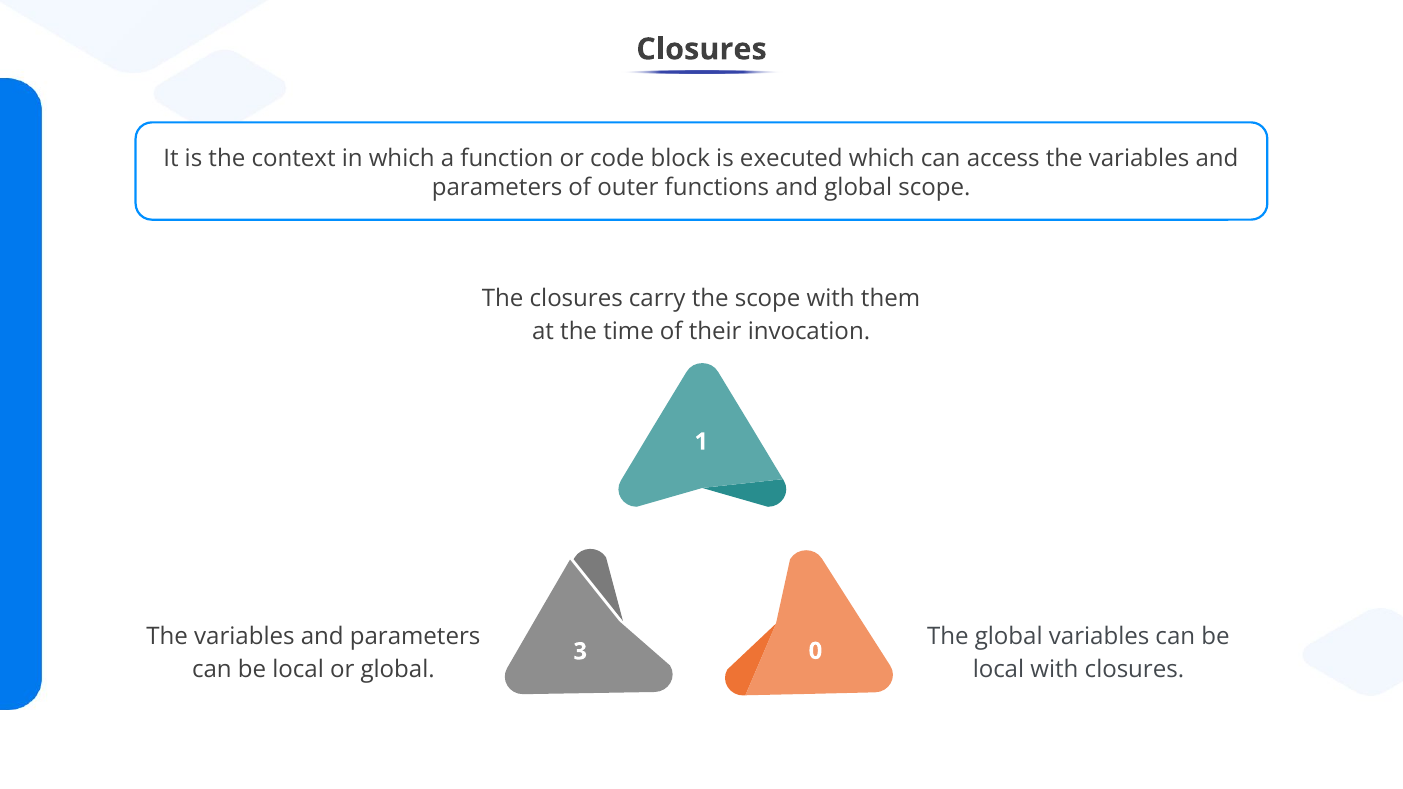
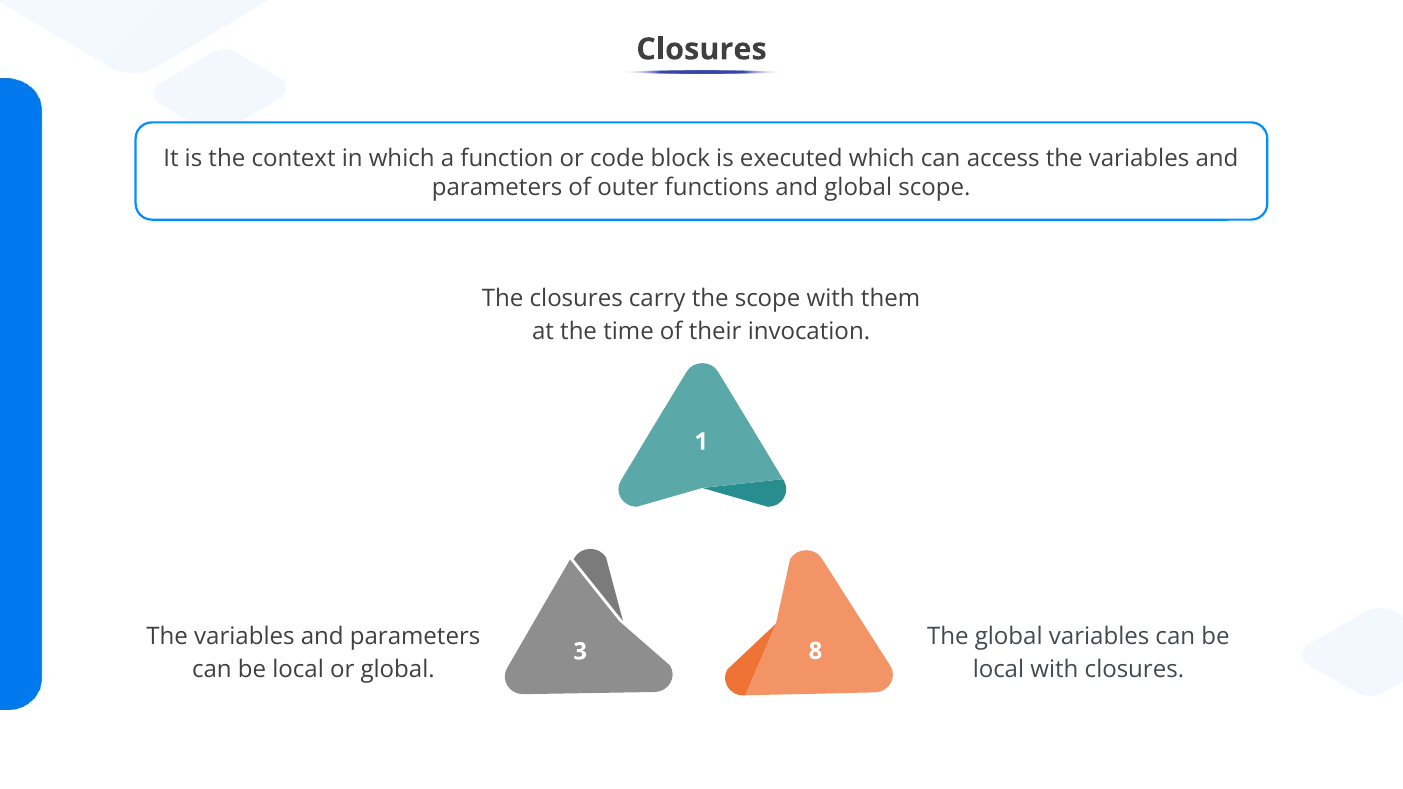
0: 0 -> 8 (815, 651)
